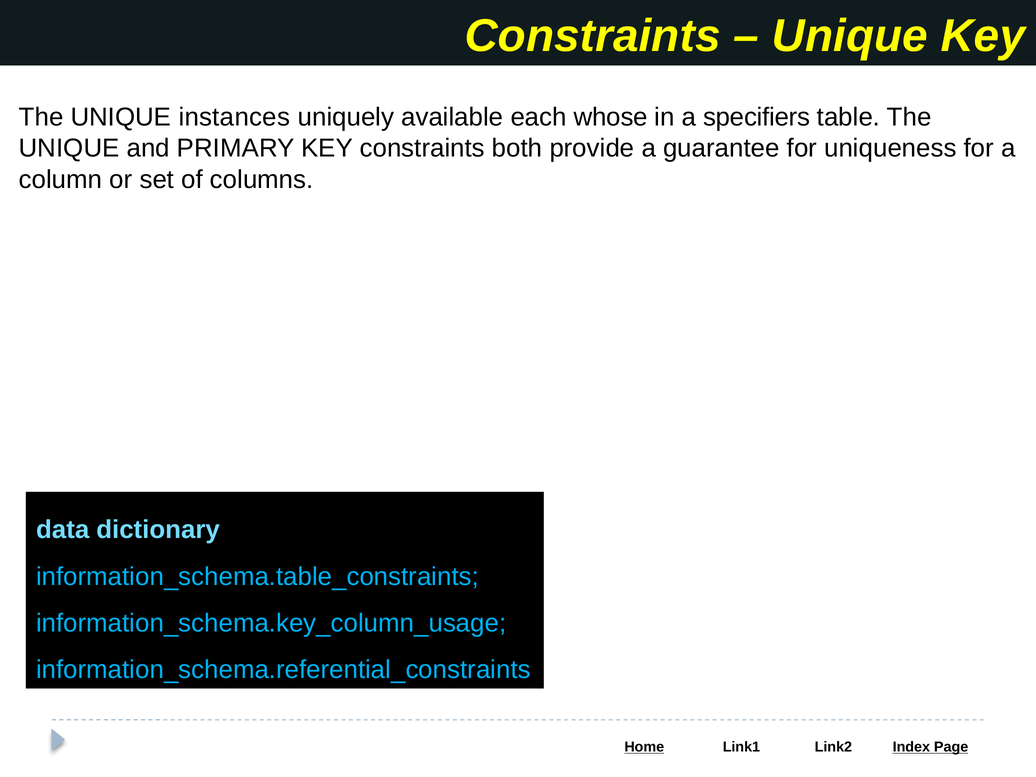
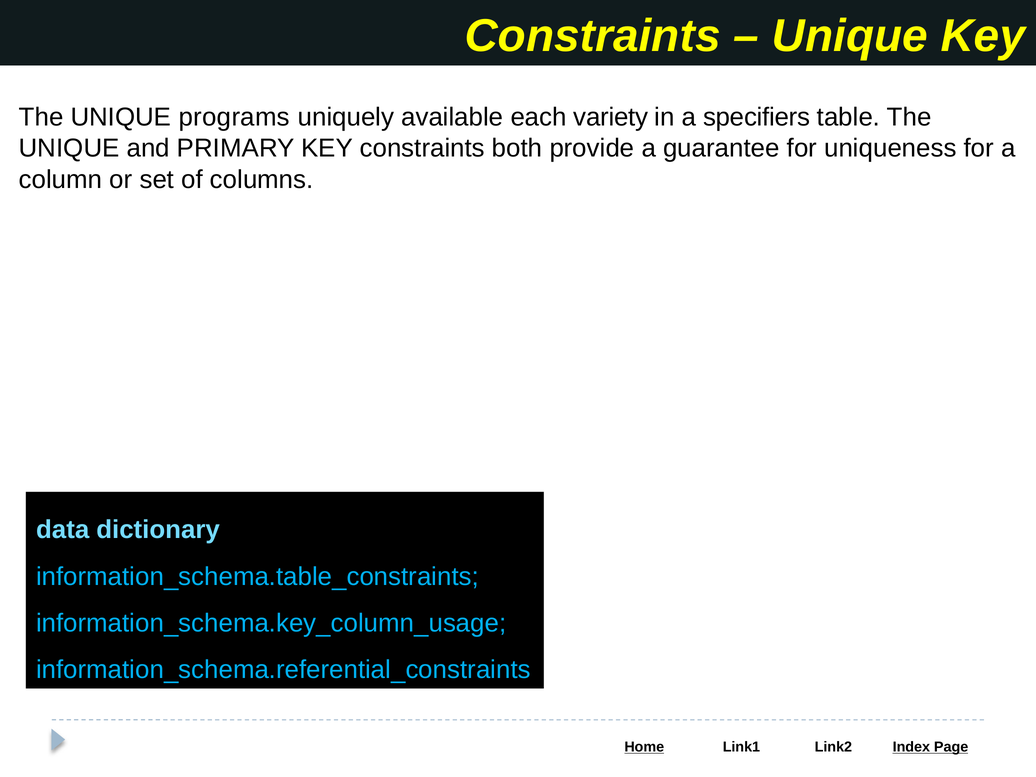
instances: instances -> programs (234, 117)
whose: whose -> variety (611, 117)
